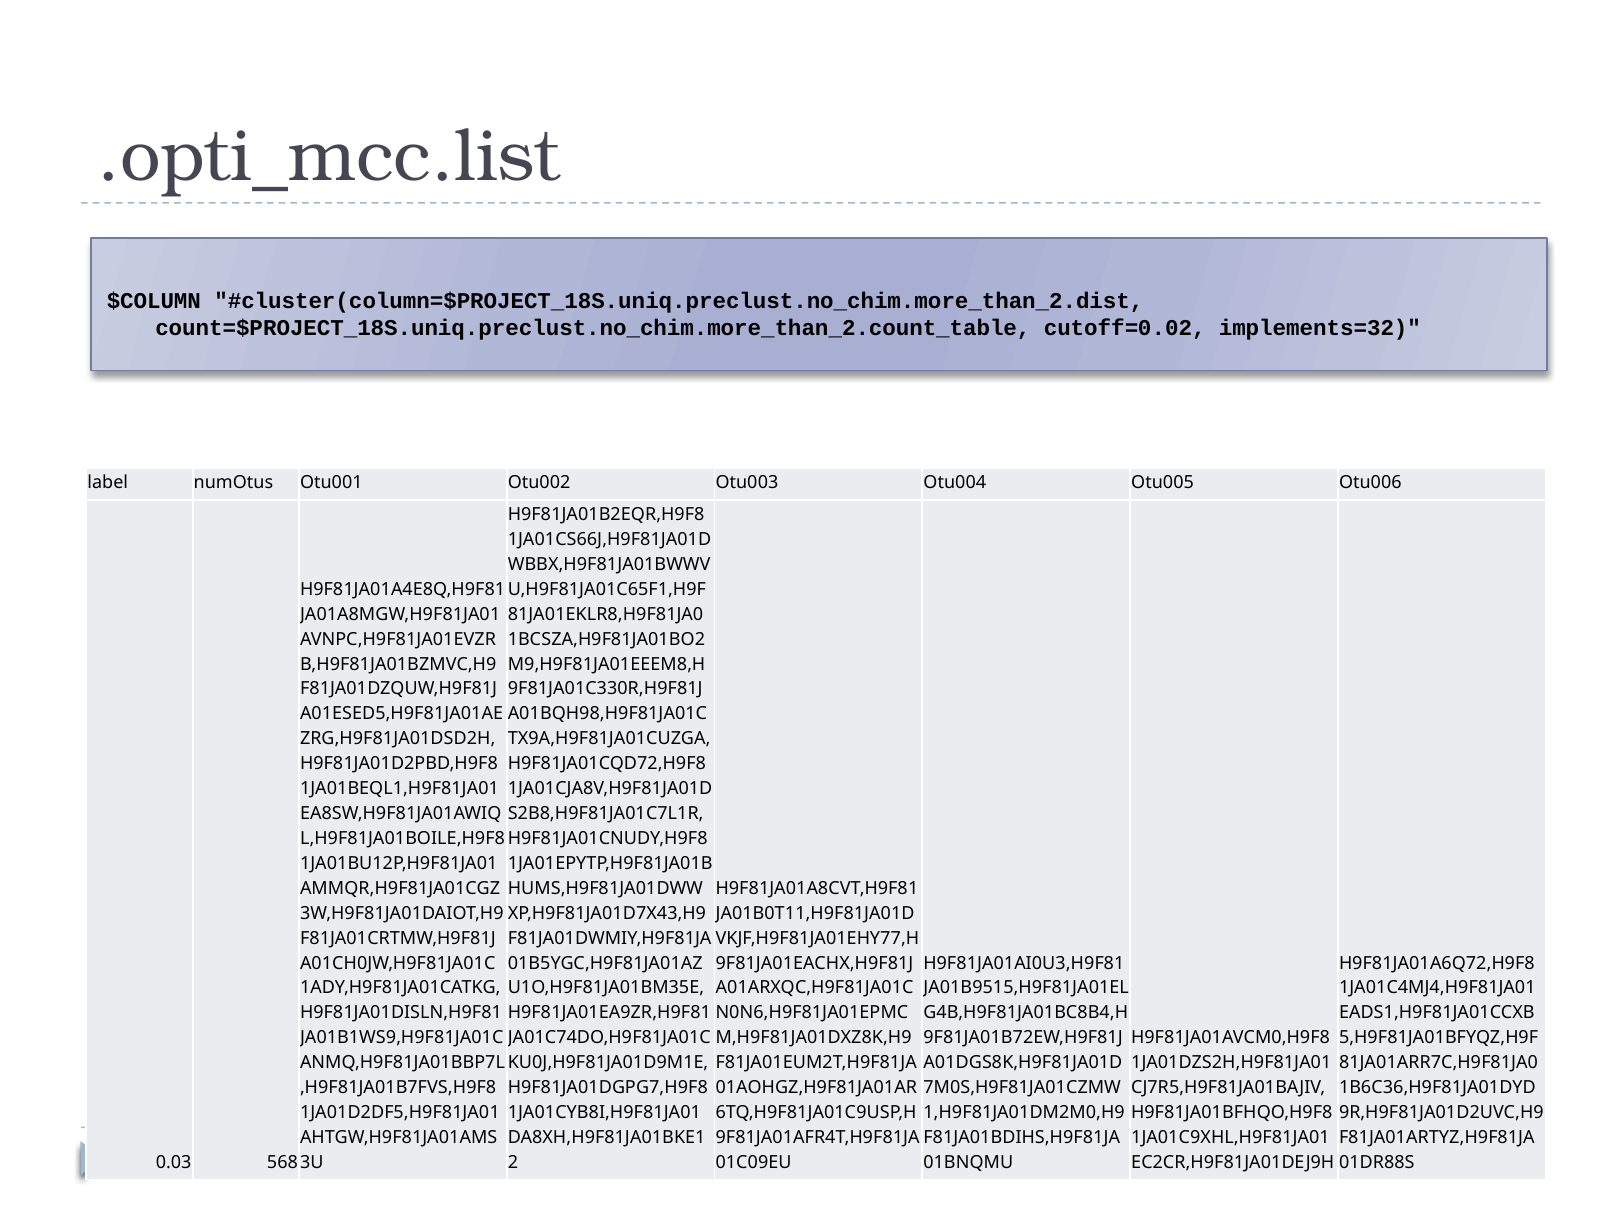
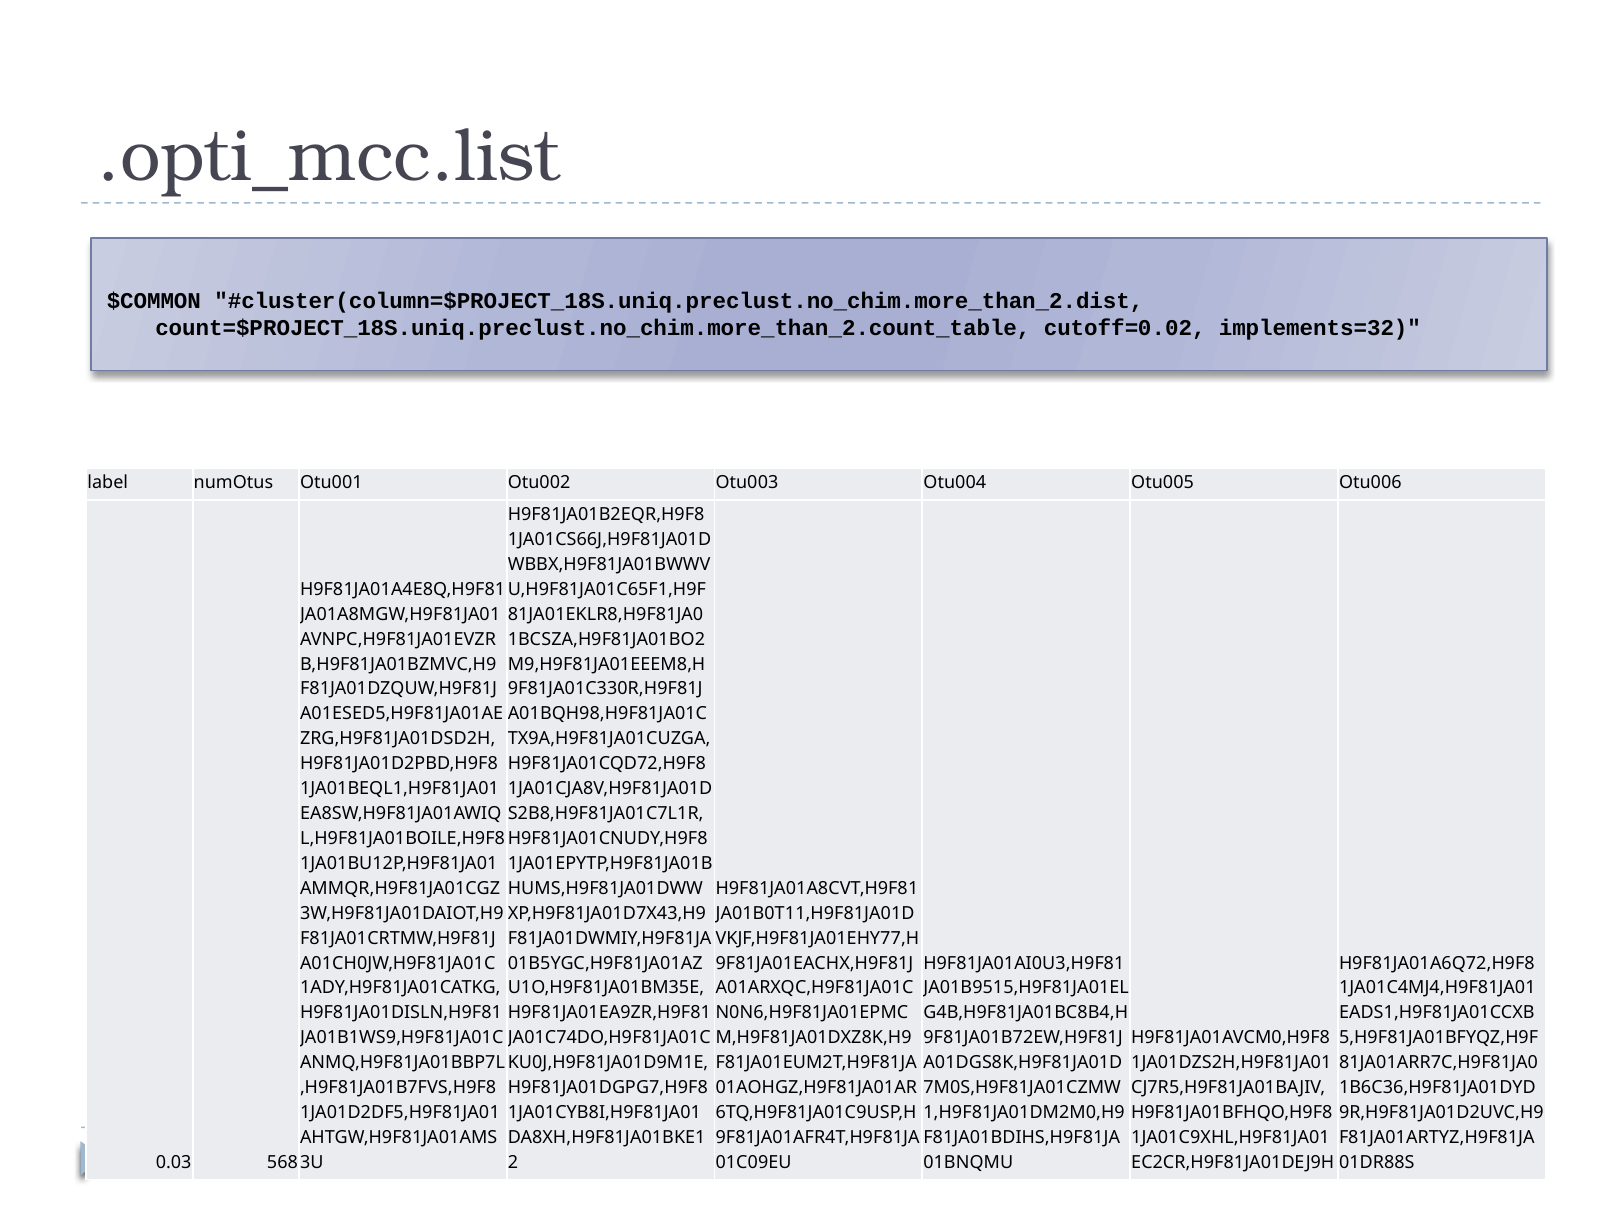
$COLUMN: $COLUMN -> $COMMON (154, 301)
